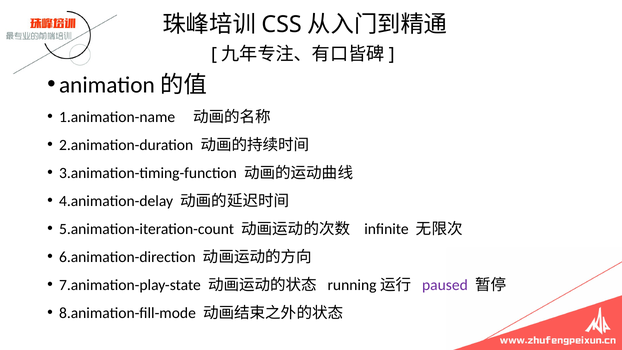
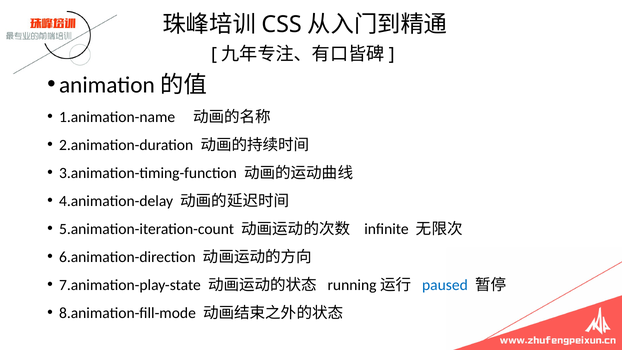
paused colour: purple -> blue (445, 285)
